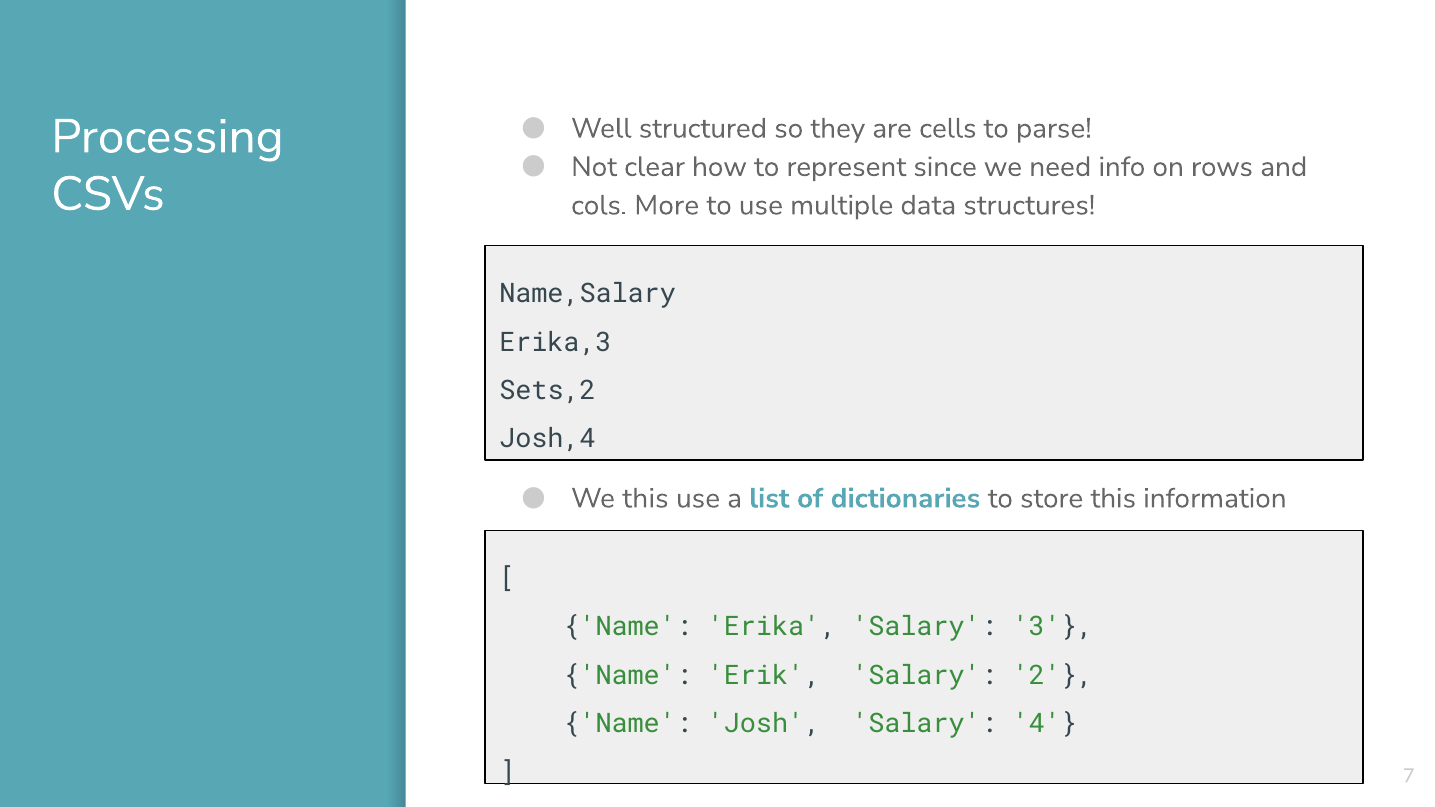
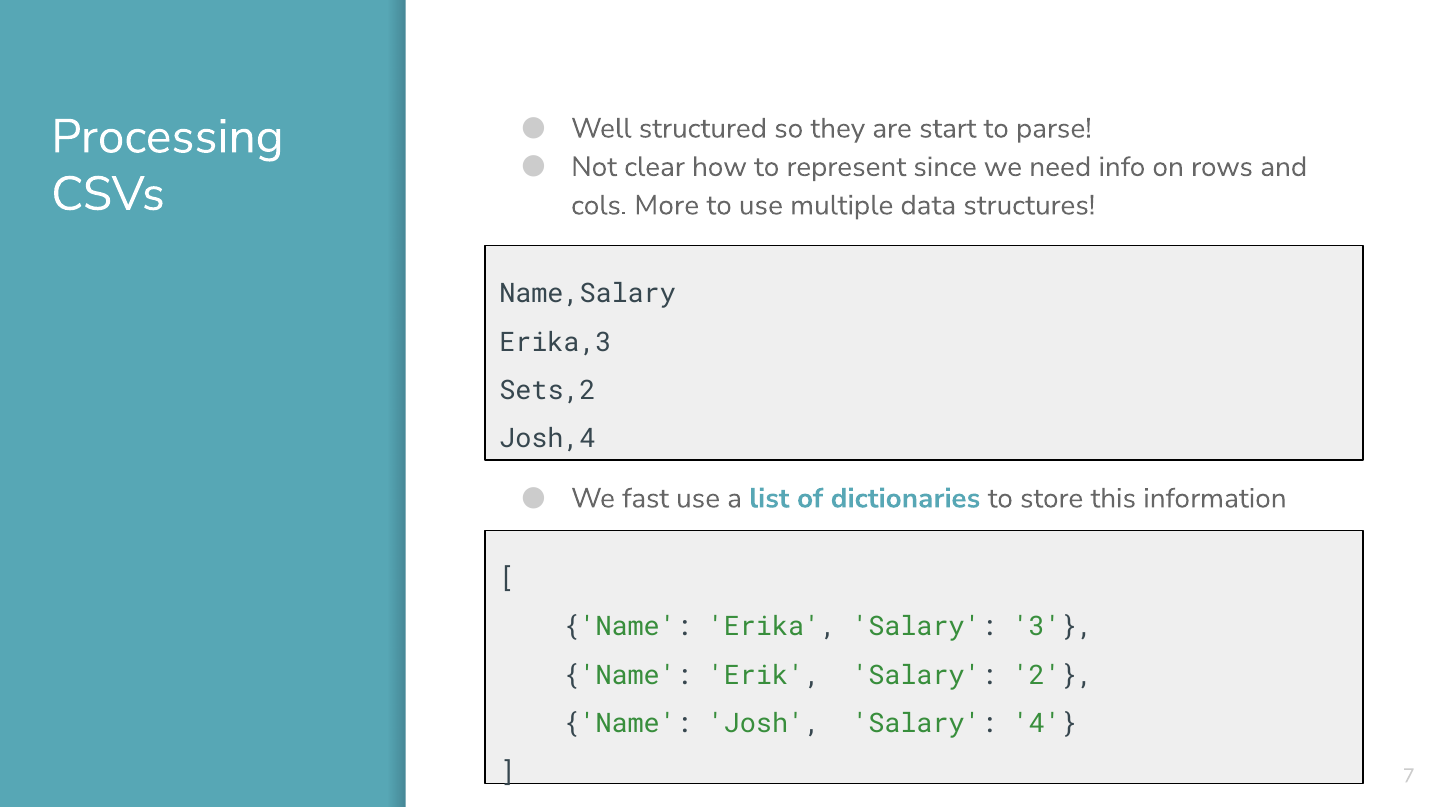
cells: cells -> start (948, 128)
We this: this -> fast (646, 498)
